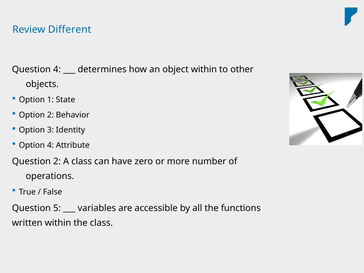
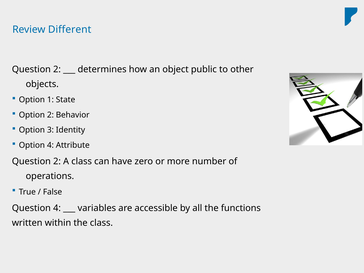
4: 4 -> 2 (57, 69)
object within: within -> public (204, 69)
Question 5: 5 -> 4 (57, 208)
